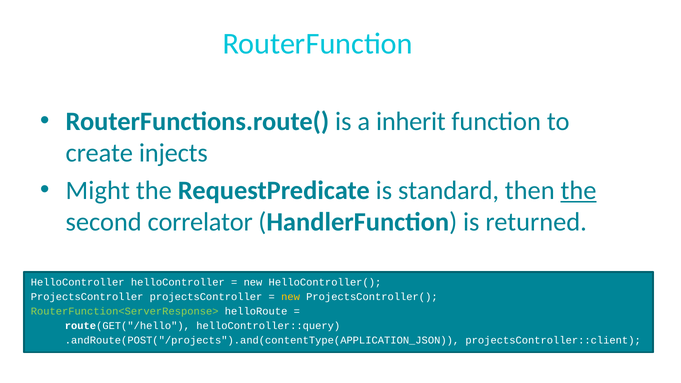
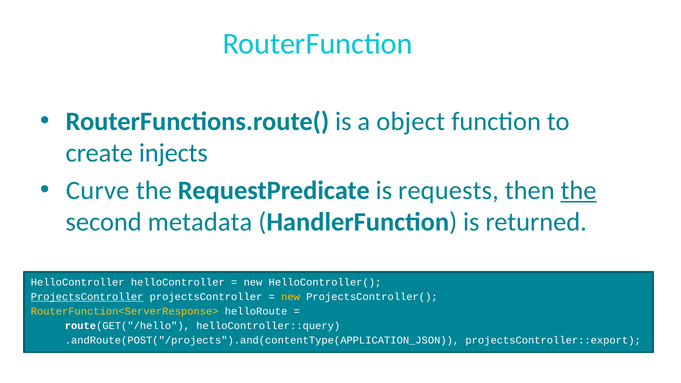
inherit: inherit -> object (411, 121)
Might: Might -> Curve (98, 190)
standard: standard -> requests (448, 190)
correlator: correlator -> metadata (200, 222)
ProjectsController underline: none -> present (87, 297)
RouterFunction<ServerResponse> colour: light green -> yellow (125, 311)
projectsController::client: projectsController::client -> projectsController::export (553, 341)
